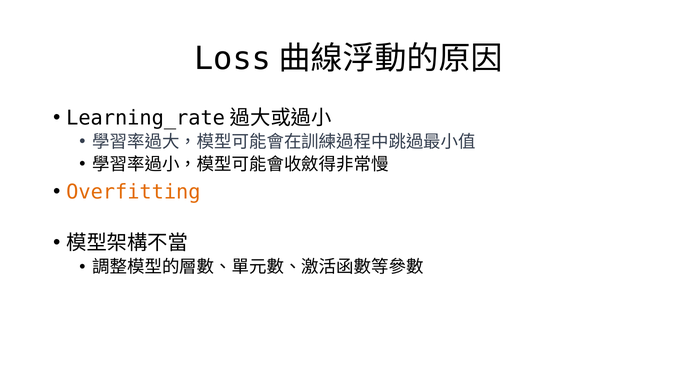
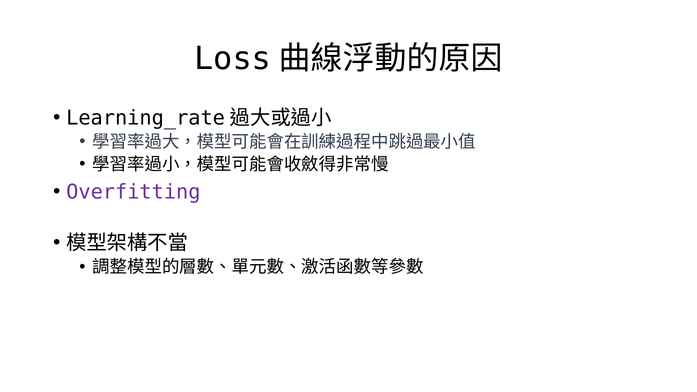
Overfitting colour: orange -> purple (133, 192)
